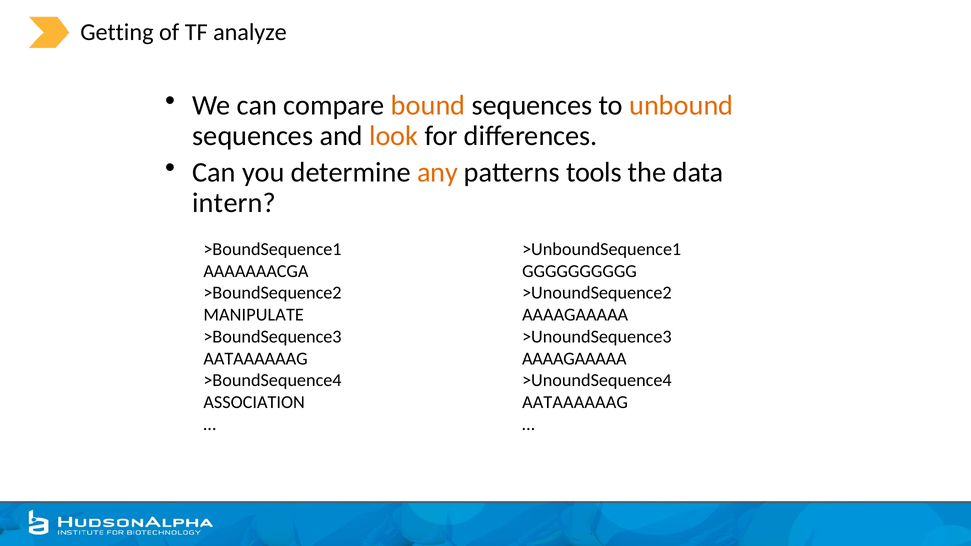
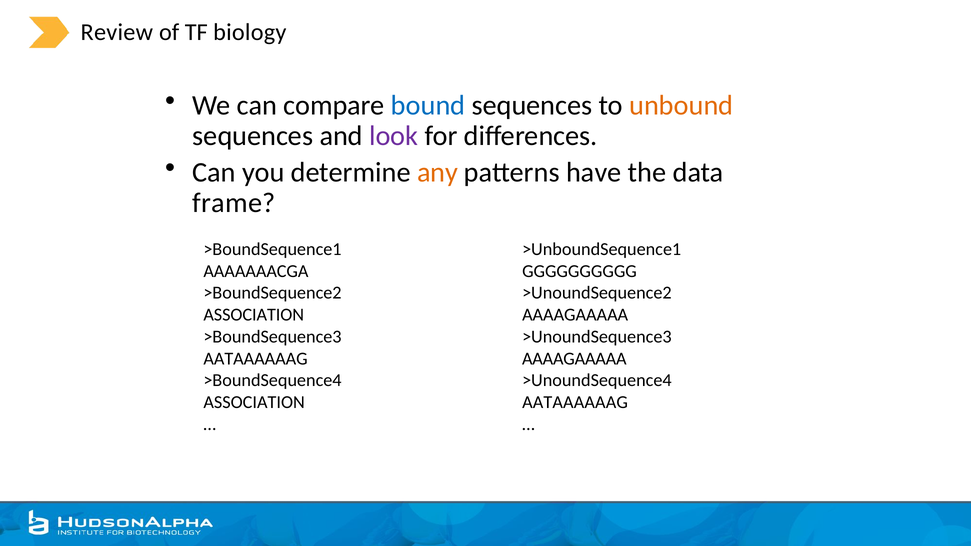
Getting: Getting -> Review (117, 32)
analyze: analyze -> biology (250, 32)
bound colour: orange -> blue (428, 105)
look colour: orange -> purple (394, 136)
tools: tools -> have (594, 172)
intern: intern -> frame (234, 203)
MANIPULATE: MANIPULATE -> ASSOCIATION (254, 315)
